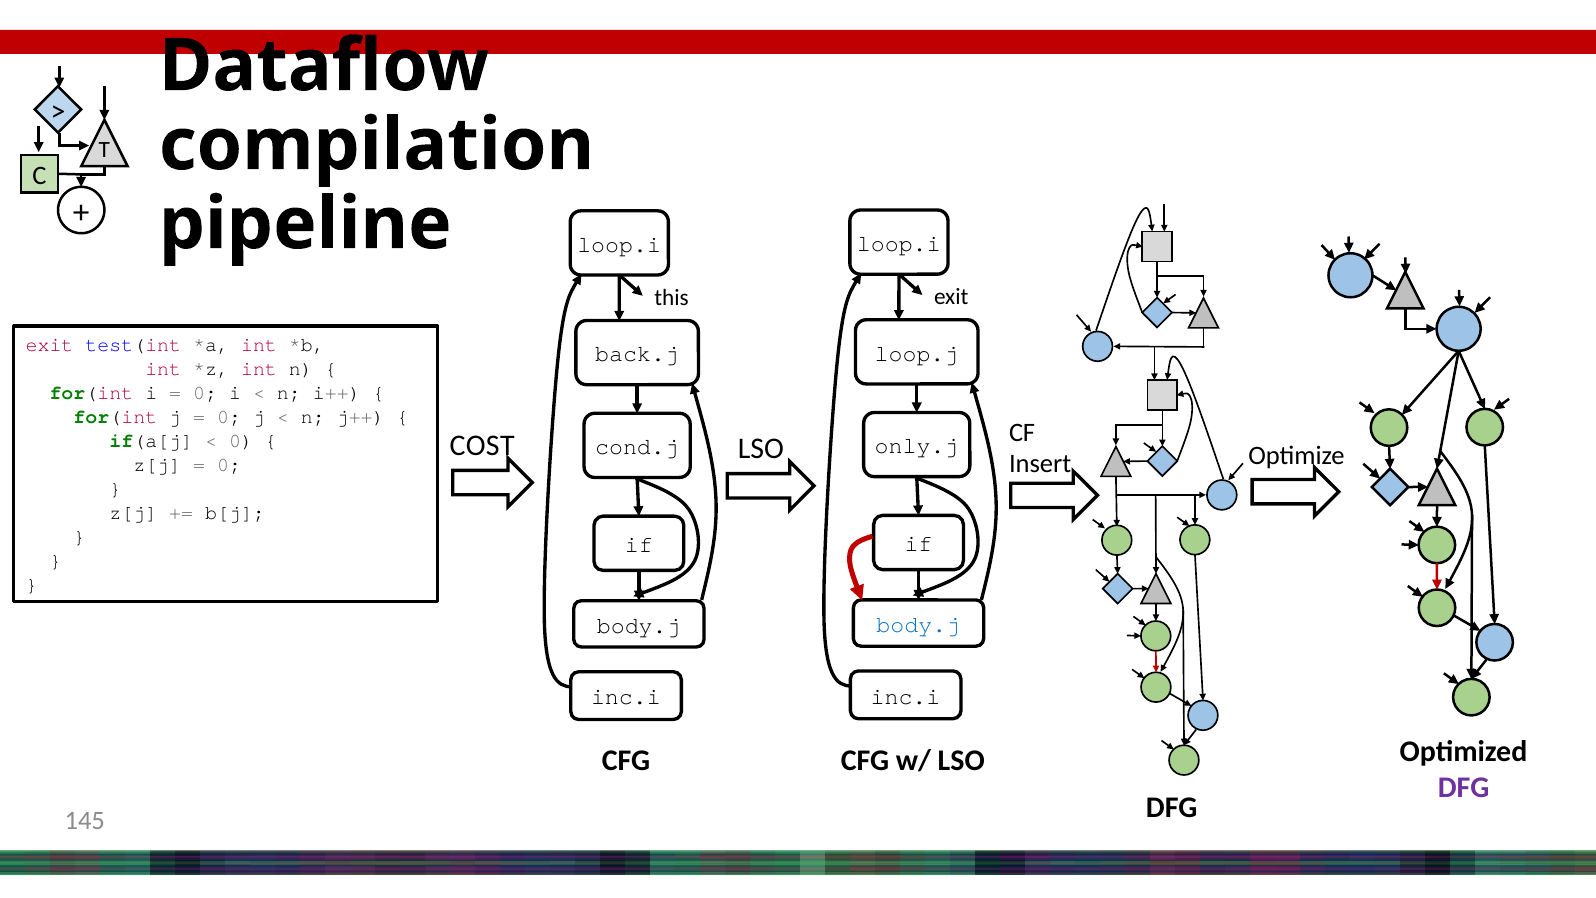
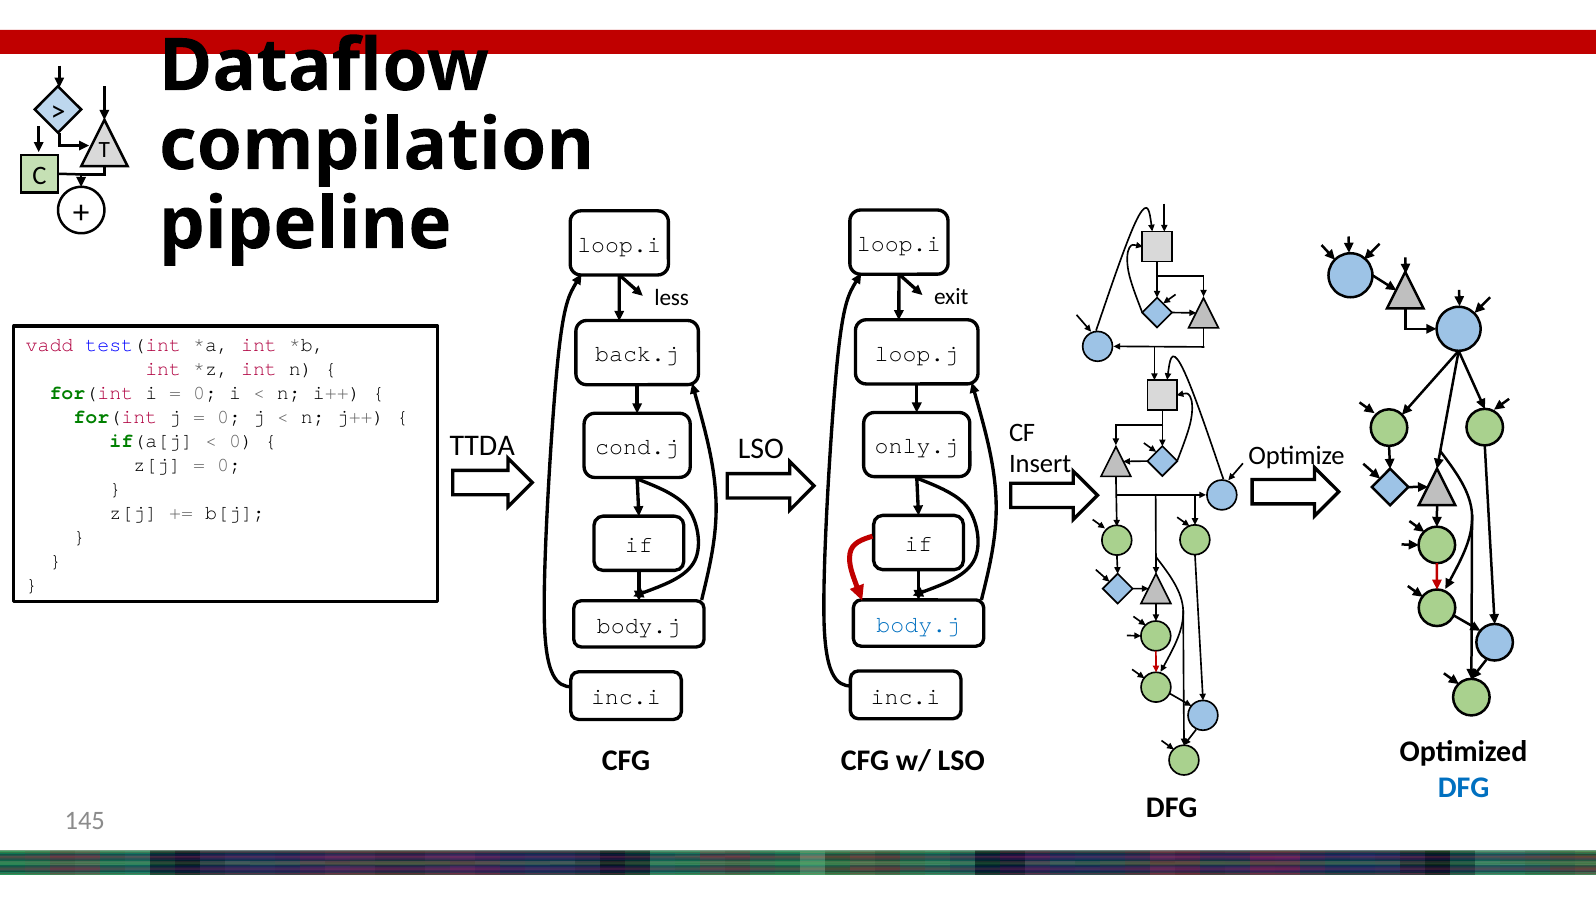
this: this -> less (672, 297)
exit: exit -> vadd (50, 345)
COST: COST -> TTDA (482, 445)
DFG colour: purple -> blue (1464, 787)
